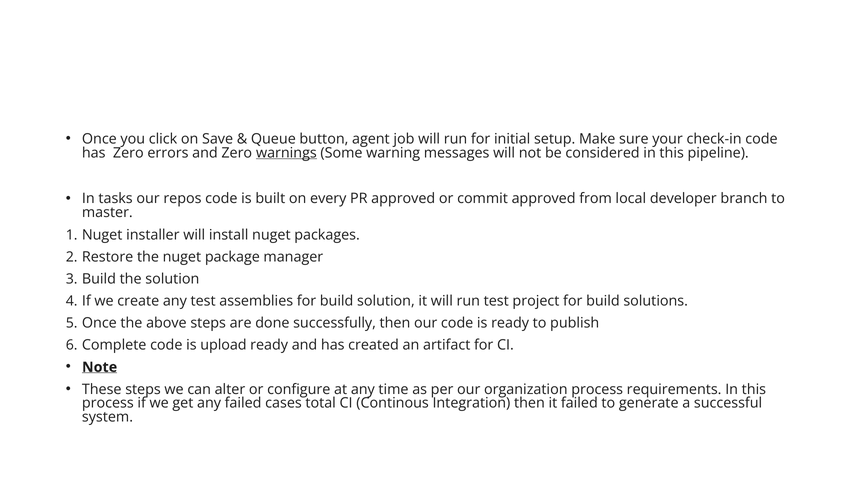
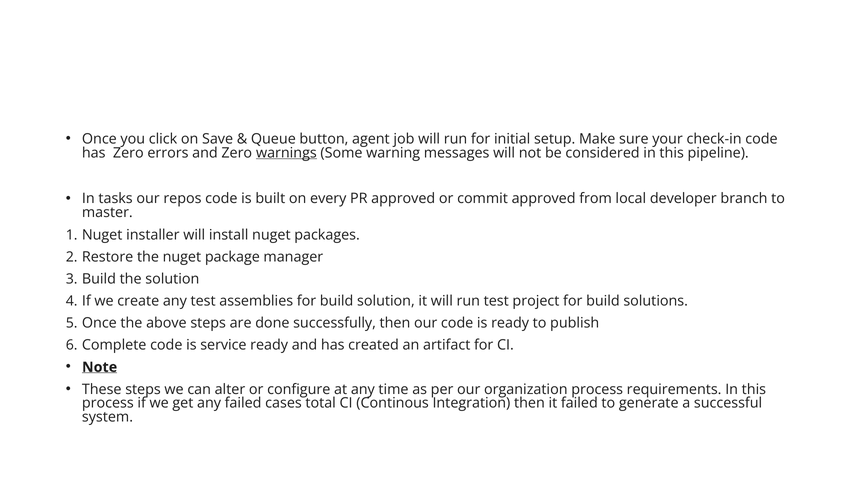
upload: upload -> service (223, 345)
